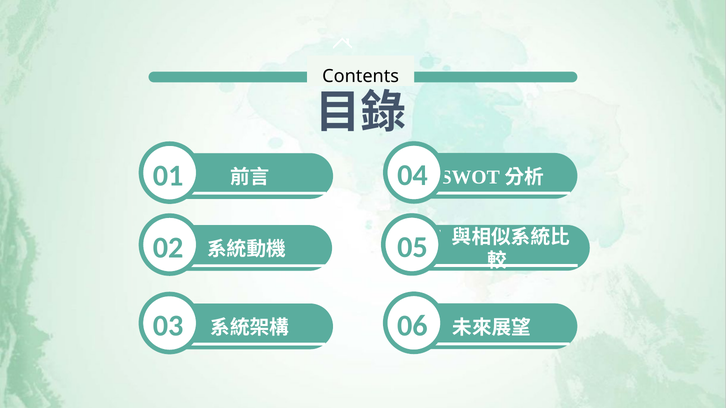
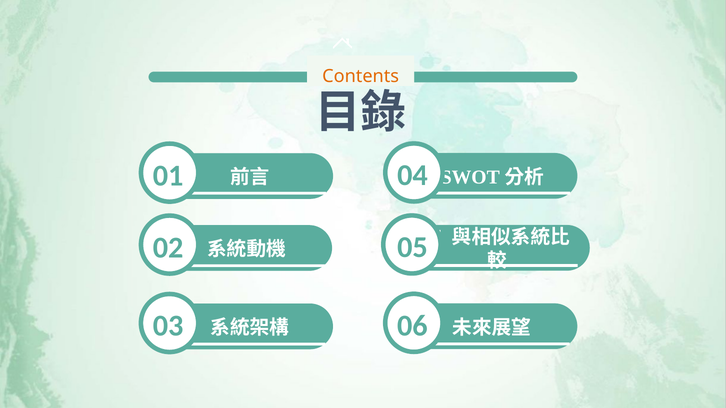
Contents colour: black -> orange (361, 76)
